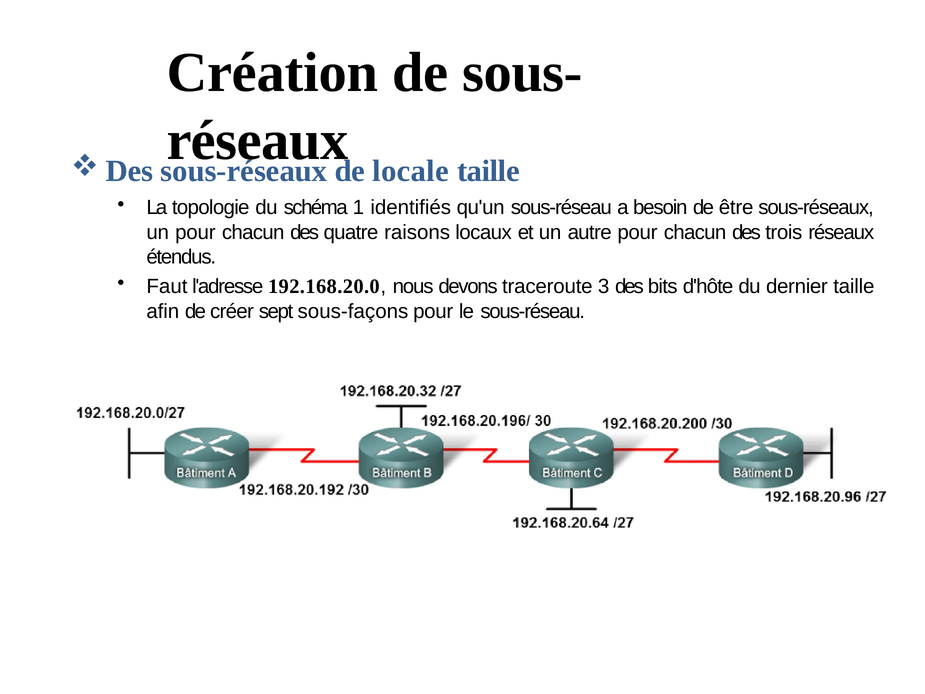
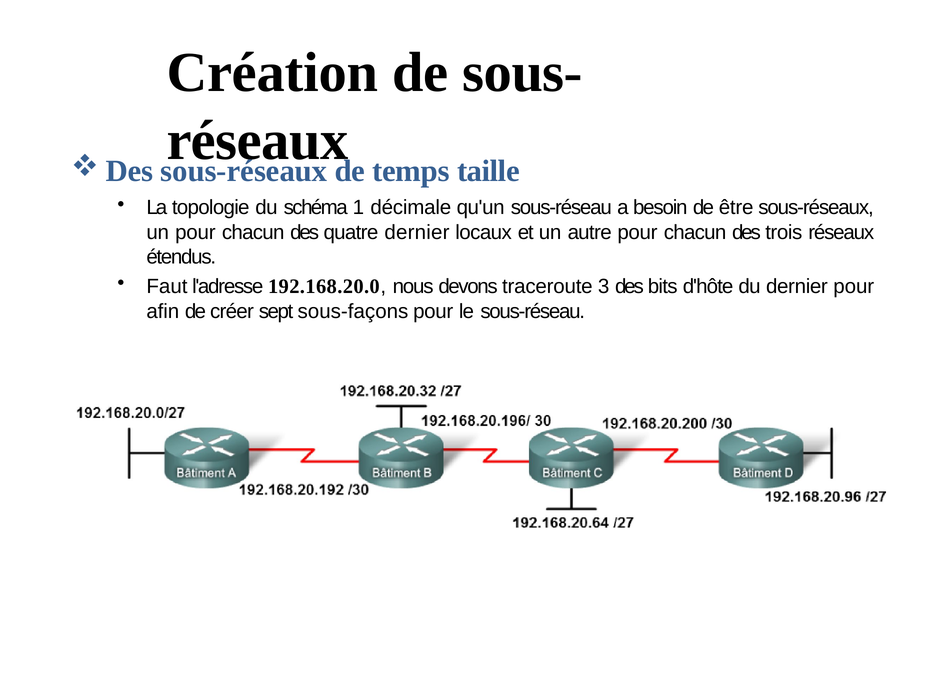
locale: locale -> temps (411, 171)
identifiés: identifiés -> décimale (411, 208)
quatre raisons: raisons -> dernier (417, 232)
dernier taille: taille -> pour (854, 286)
